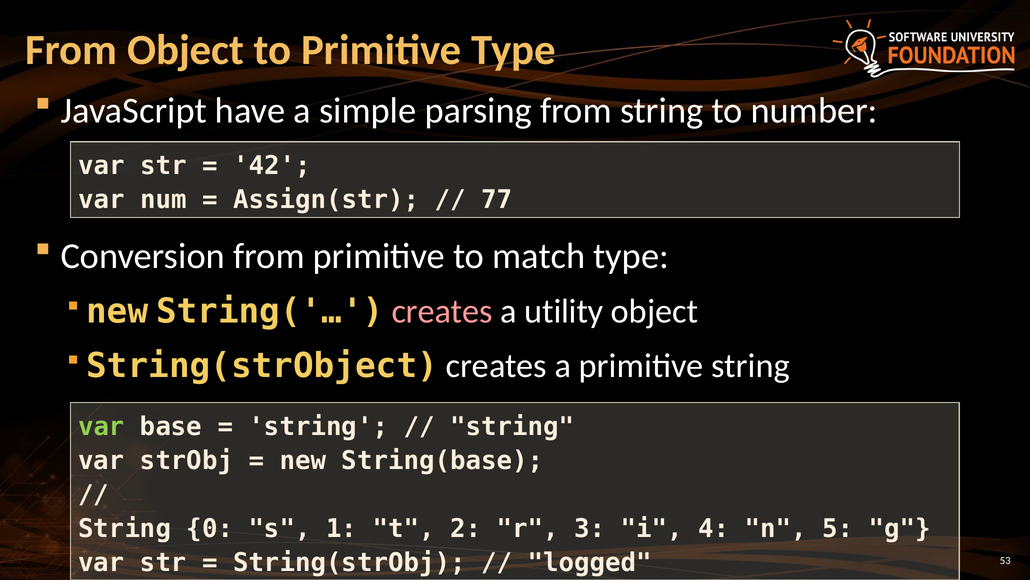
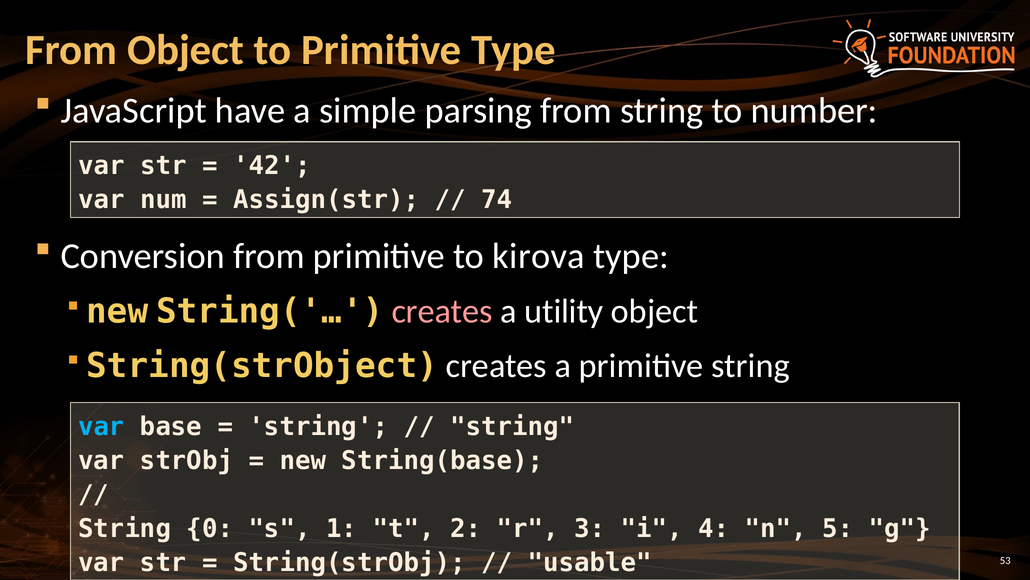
77: 77 -> 74 (497, 200)
match: match -> kirova (539, 256)
var colour: light green -> light blue (101, 426)
logged: logged -> usable (590, 562)
